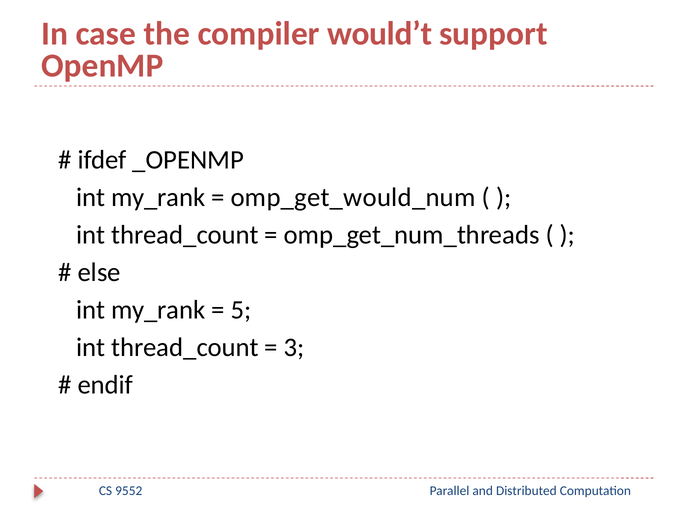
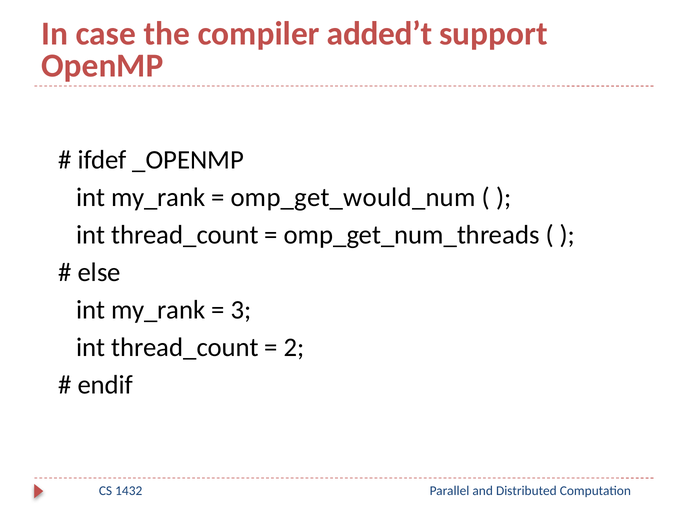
would’t: would’t -> added’t (380, 34)
5: 5 -> 3 (241, 310)
3: 3 -> 2 (294, 348)
9552: 9552 -> 1432 (129, 491)
